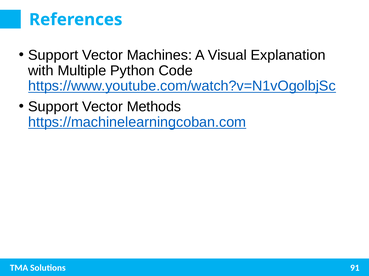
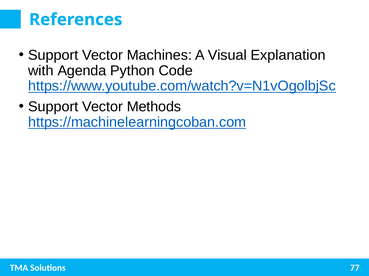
Multiple: Multiple -> Agenda (82, 71)
91: 91 -> 77 (355, 268)
